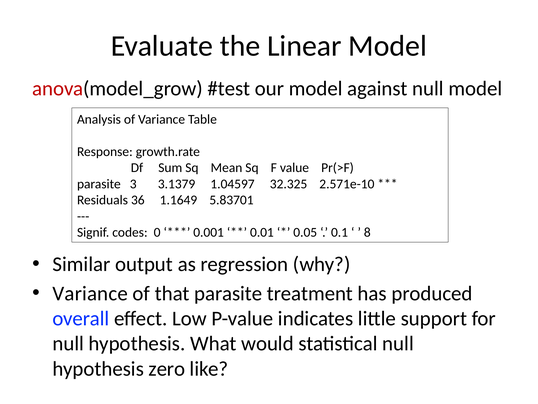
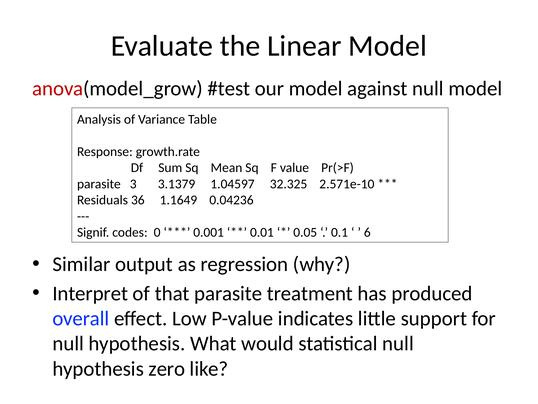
5.83701: 5.83701 -> 0.04236 (231, 200)
8: 8 -> 6 (367, 232)
Variance: Variance -> Interpret (90, 293)
